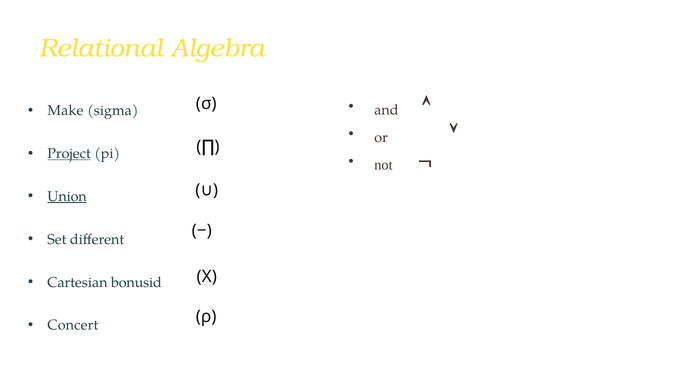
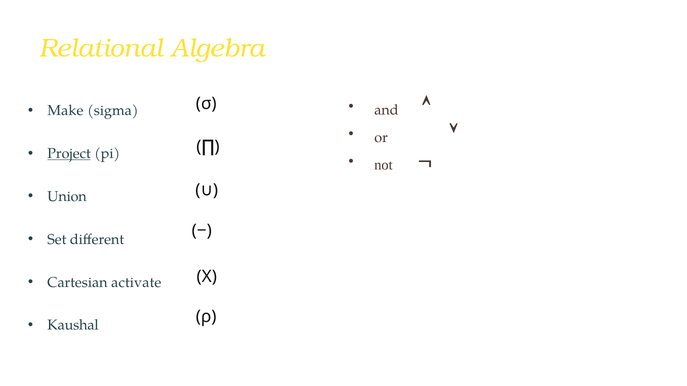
Union underline: present -> none (67, 197)
bonusid: bonusid -> activate (136, 283)
Concert: Concert -> Kaushal (73, 326)
